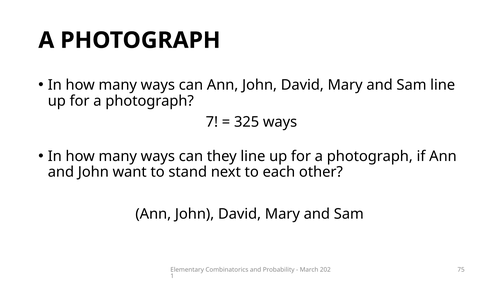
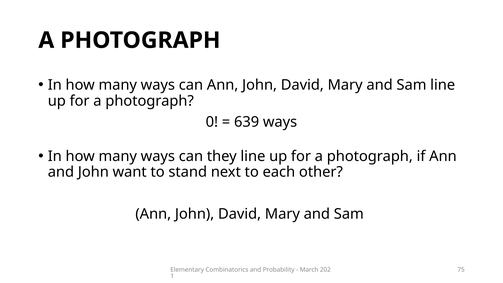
7: 7 -> 0 (212, 122)
325: 325 -> 639 (247, 122)
